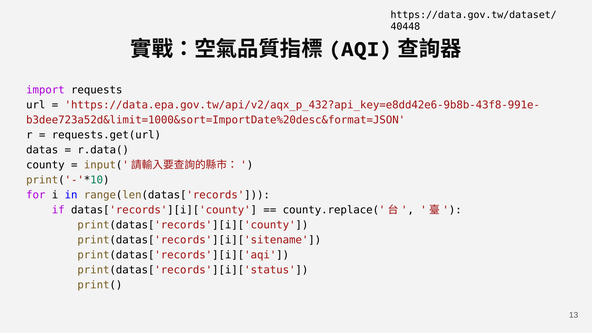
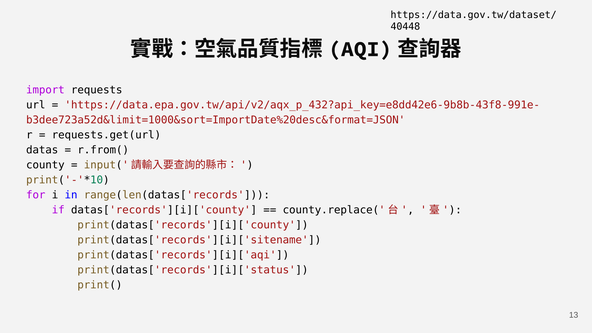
r.data(: r.data( -> r.from( (103, 150)
